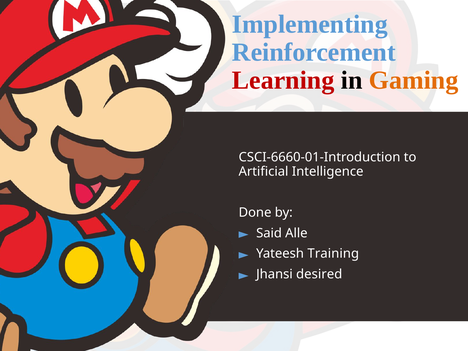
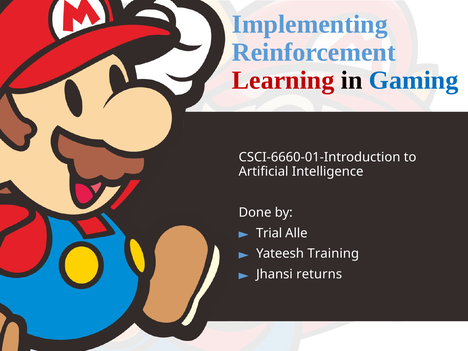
Gaming colour: orange -> blue (414, 80)
Said: Said -> Trial (269, 233)
desired: desired -> returns (319, 274)
